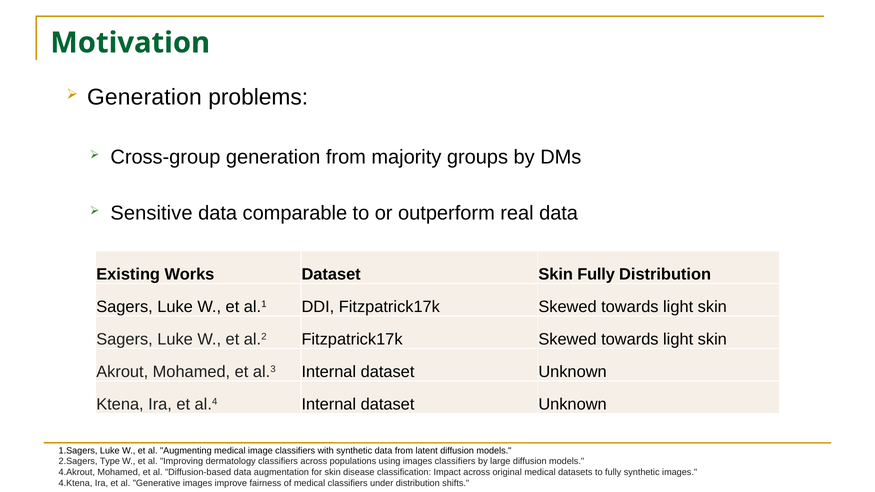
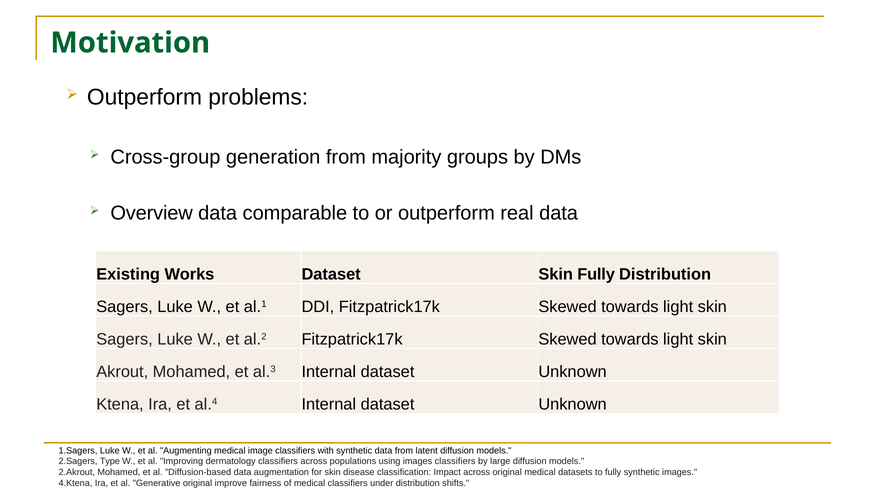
Generation: Generation -> Outperform (144, 97)
Sensitive: Sensitive -> Overview (152, 213)
4.Akrout: 4.Akrout -> 2.Akrout (77, 473)
Generative images: images -> original (198, 484)
